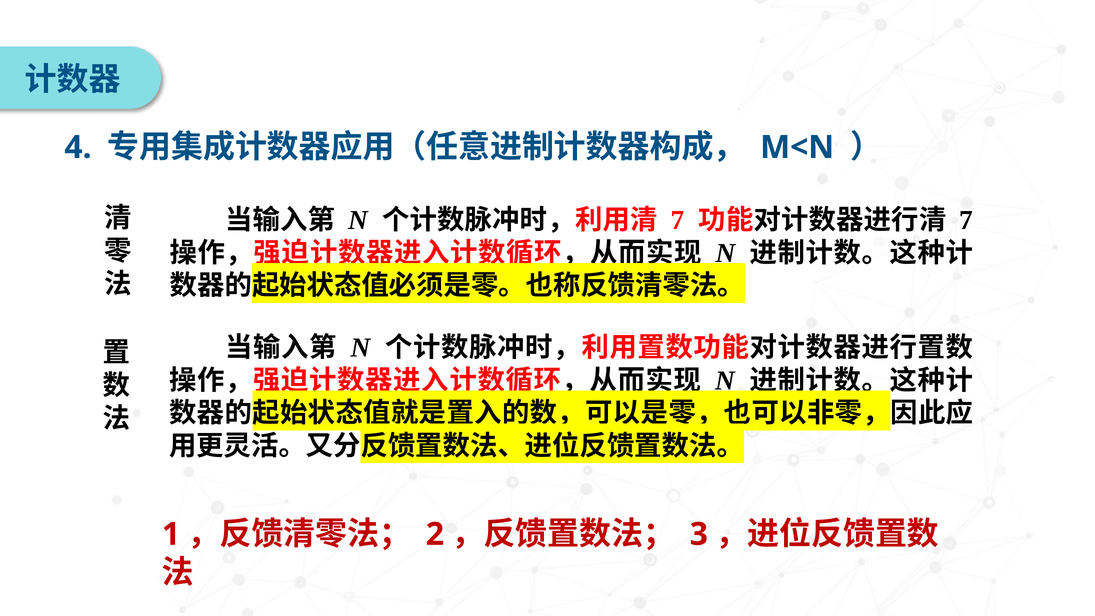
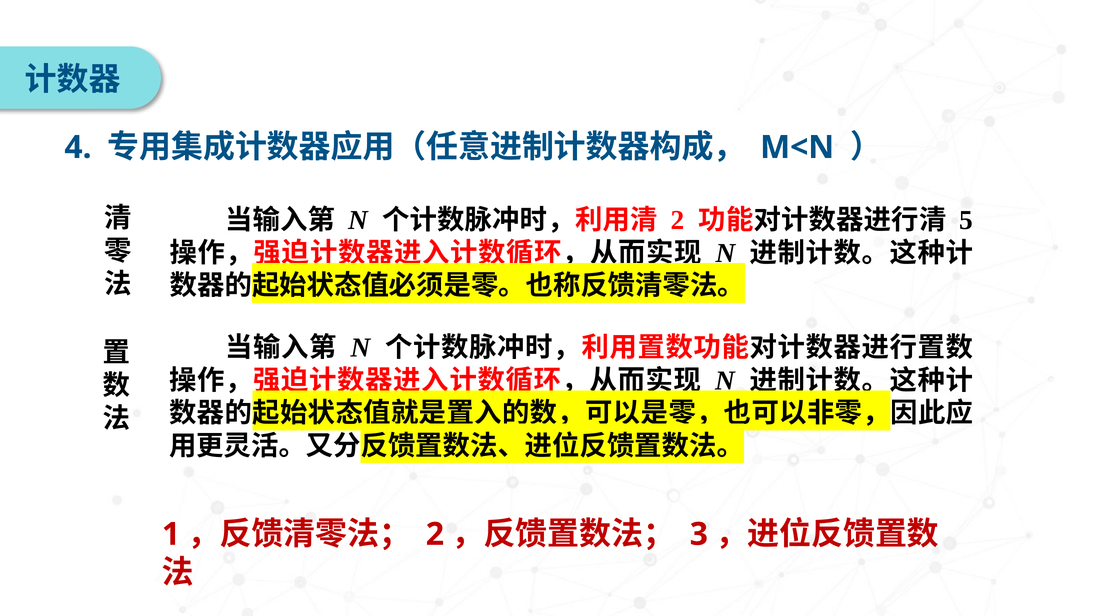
7: 7 -> 2 (678, 220)
7: 7 -> 5 (966, 220)
